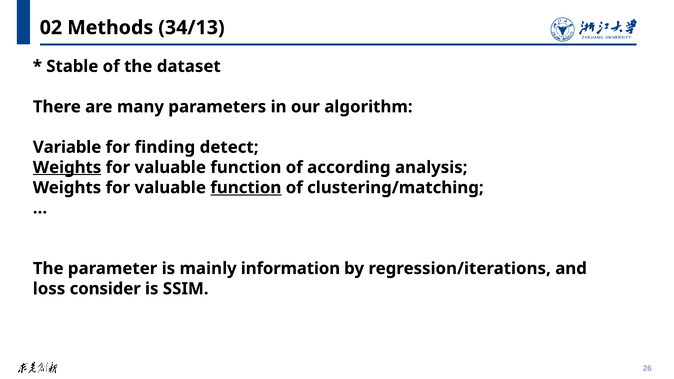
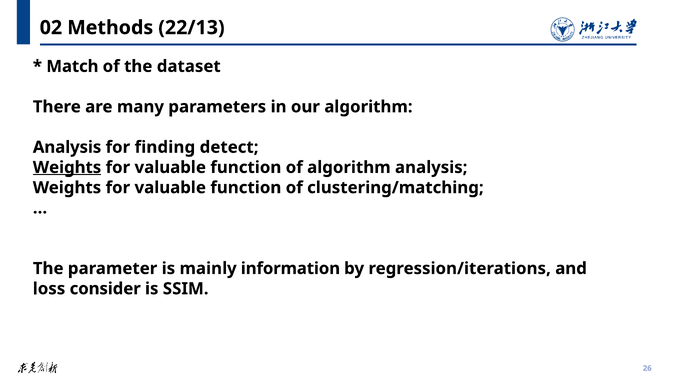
34/13: 34/13 -> 22/13 (191, 28)
Stable: Stable -> Match (72, 66)
Variable: Variable -> Analysis (67, 147)
of according: according -> algorithm (349, 167)
function underline: present -> none (246, 188)
